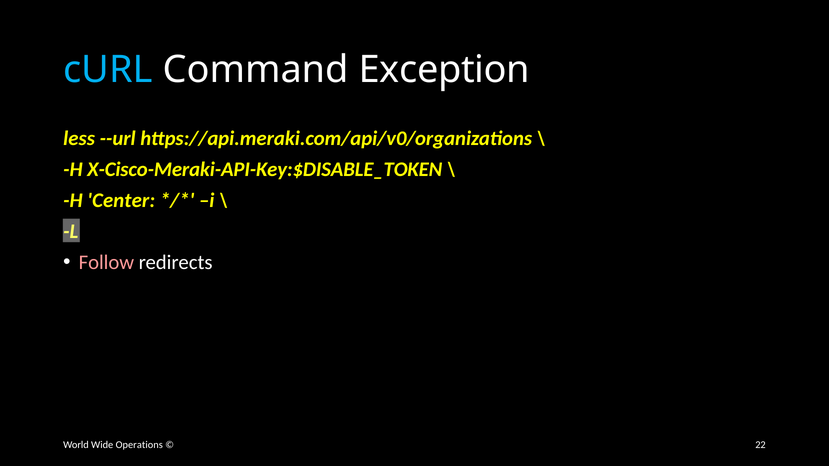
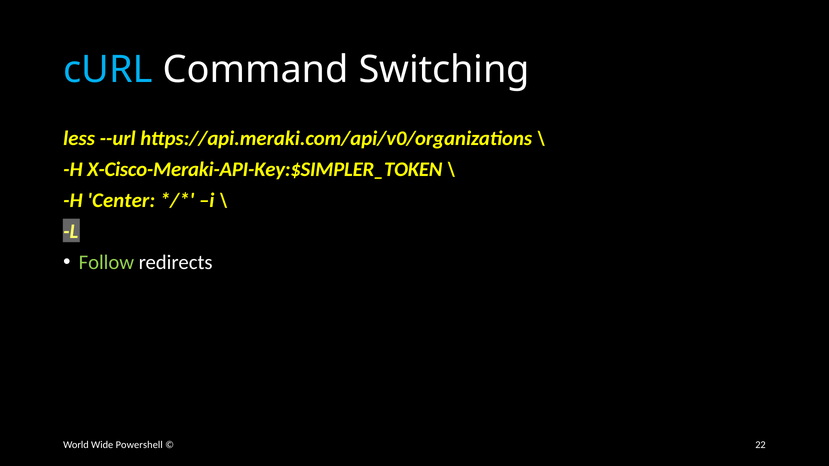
Exception: Exception -> Switching (444, 70)
X-Cisco-Meraki-API-Key:$DISABLE_TOKEN: X-Cisco-Meraki-API-Key:$DISABLE_TOKEN -> X-Cisco-Meraki-API-Key:$SIMPLER_TOKEN (265, 169)
Follow colour: pink -> light green (106, 262)
Operations: Operations -> Powershell (139, 445)
